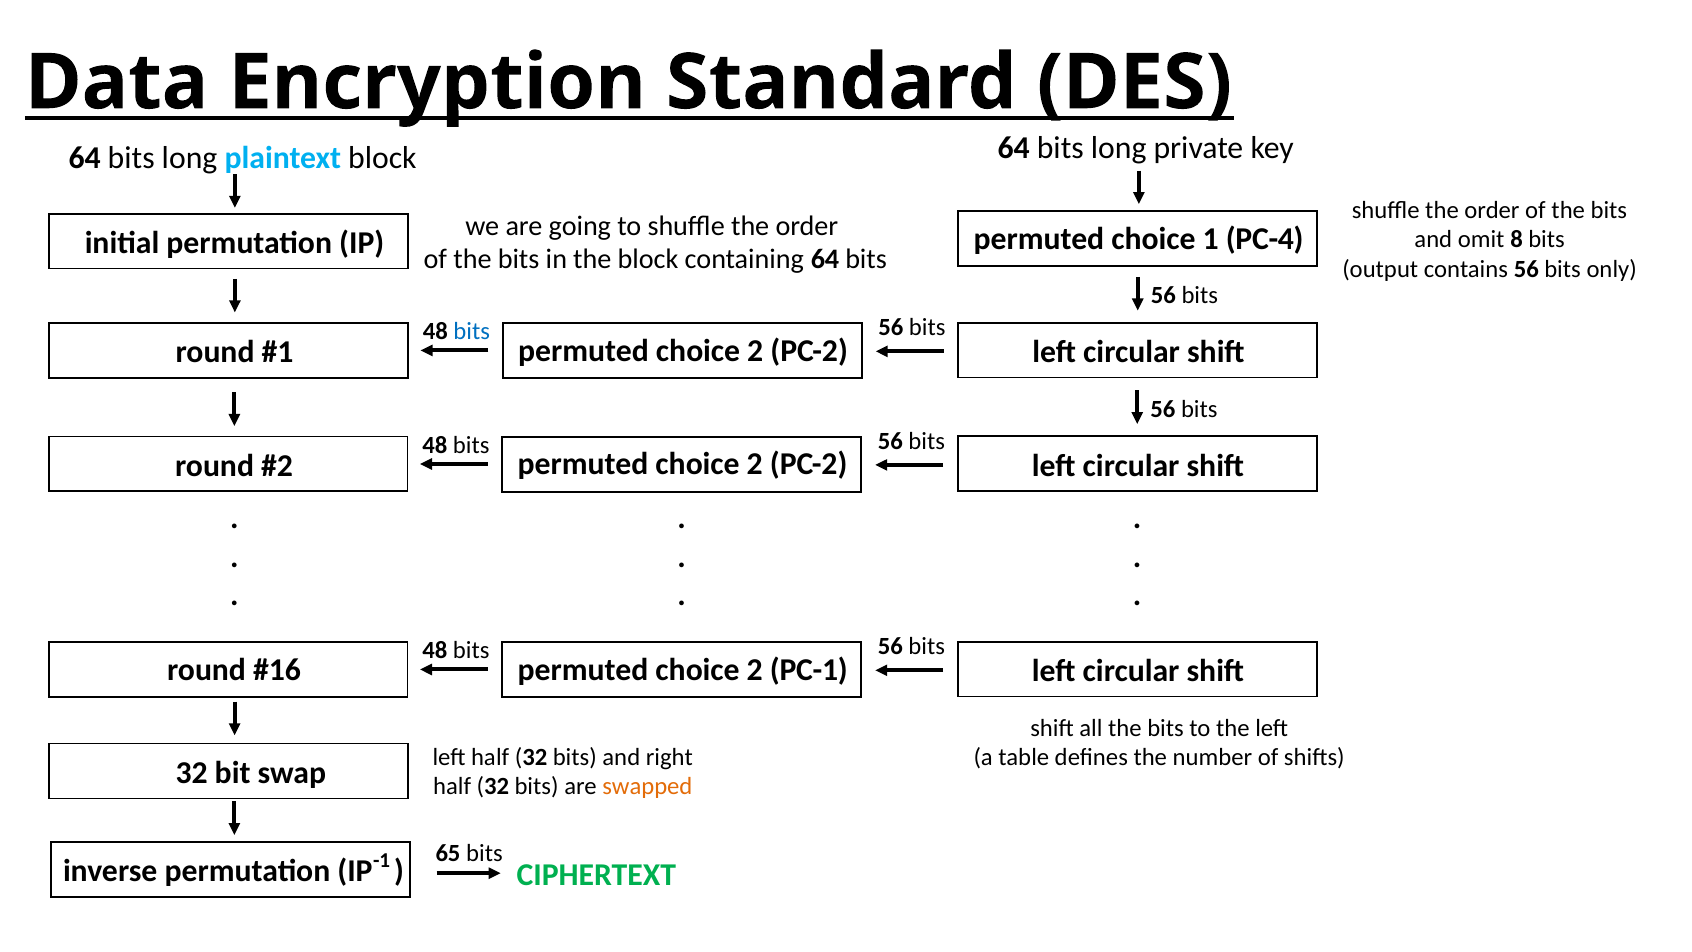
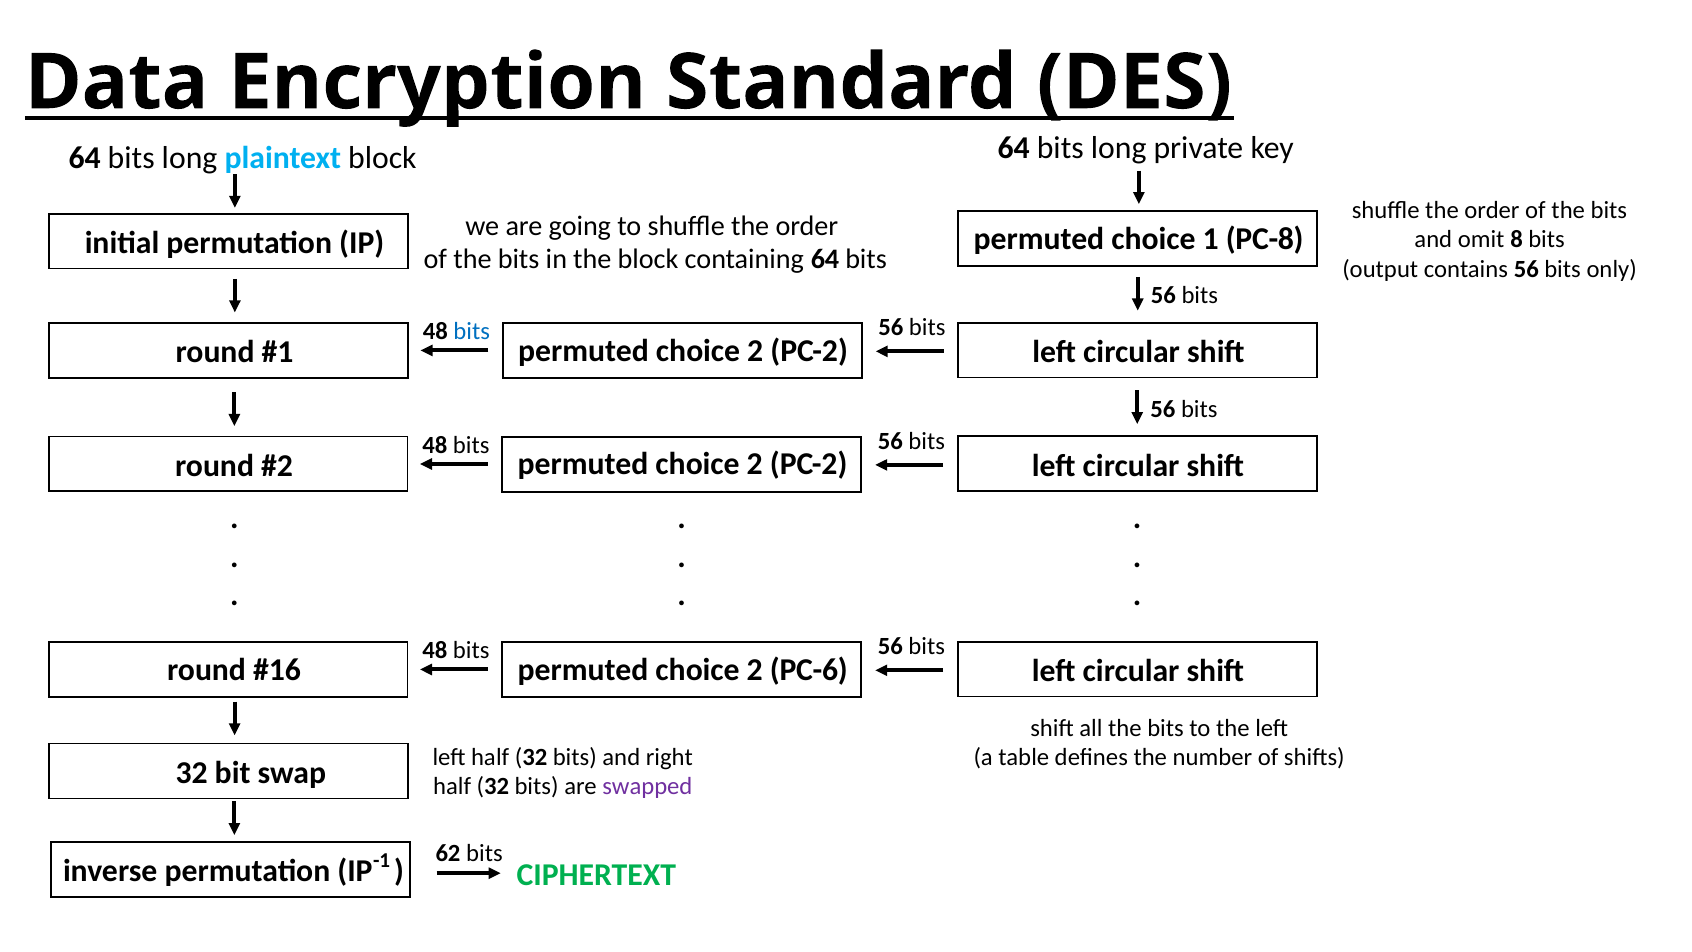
PC-4: PC-4 -> PC-8 (1265, 239)
PC-1: PC-1 -> PC-6 (809, 670)
swapped colour: orange -> purple (647, 787)
65: 65 -> 62 (448, 853)
